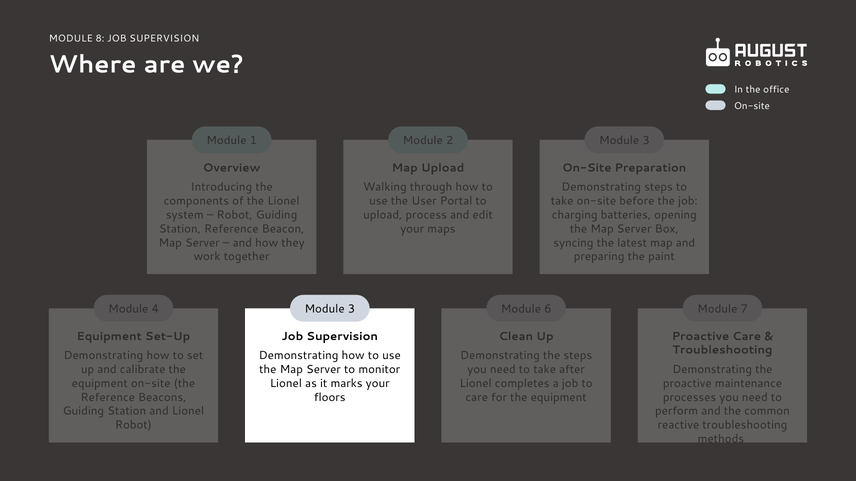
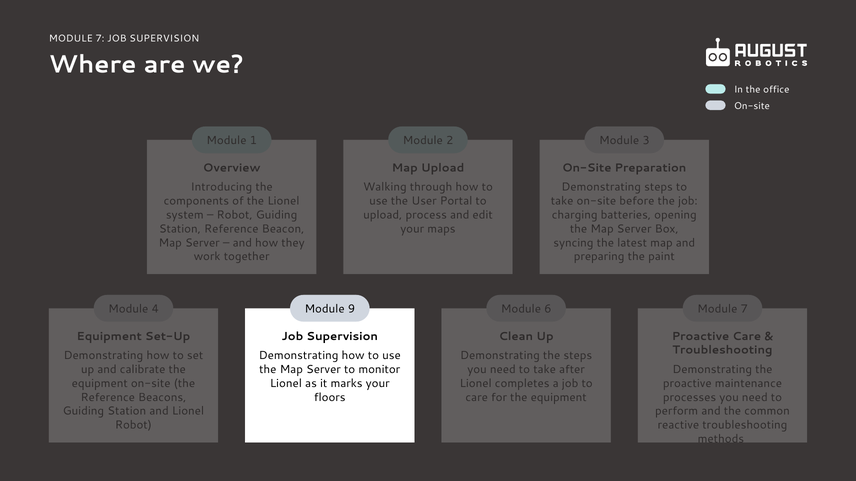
8: 8 -> 7 (100, 38)
3: 3 -> 9 (352, 309)
